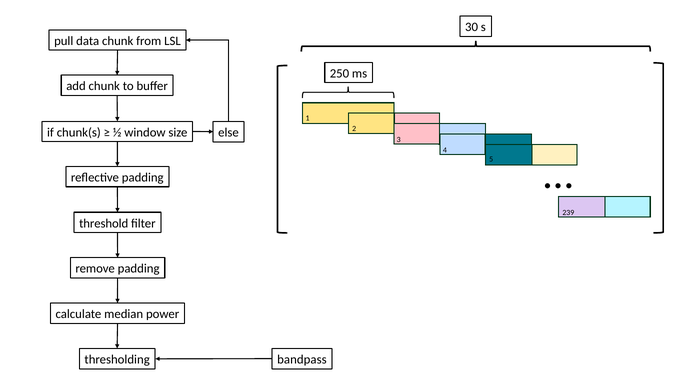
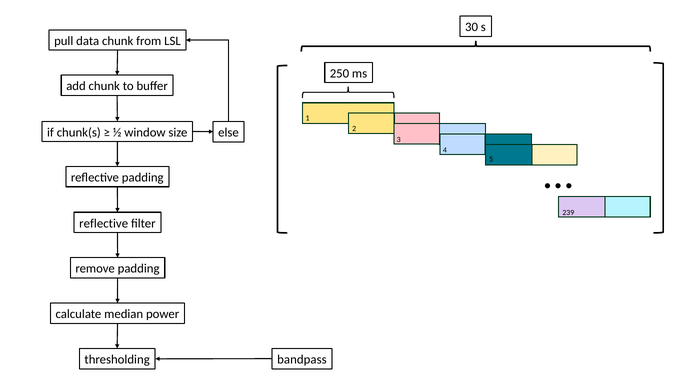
threshold: threshold -> reflective (104, 223)
